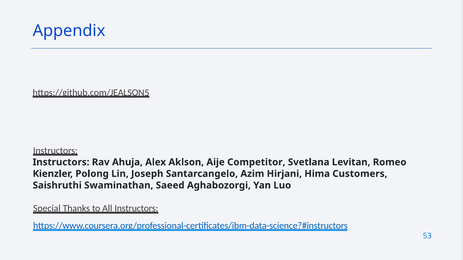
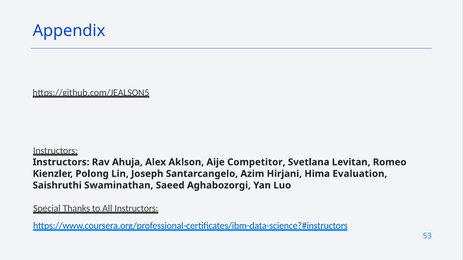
Customers: Customers -> Evaluation (360, 174)
